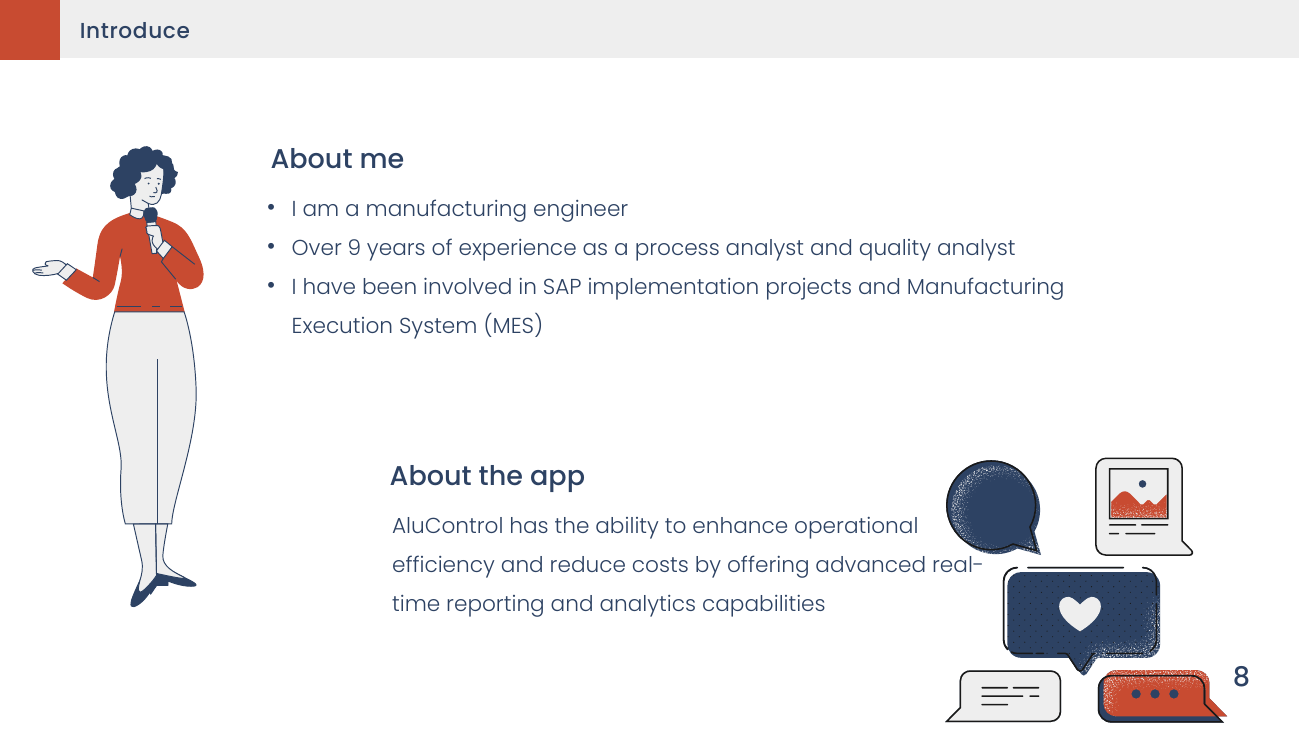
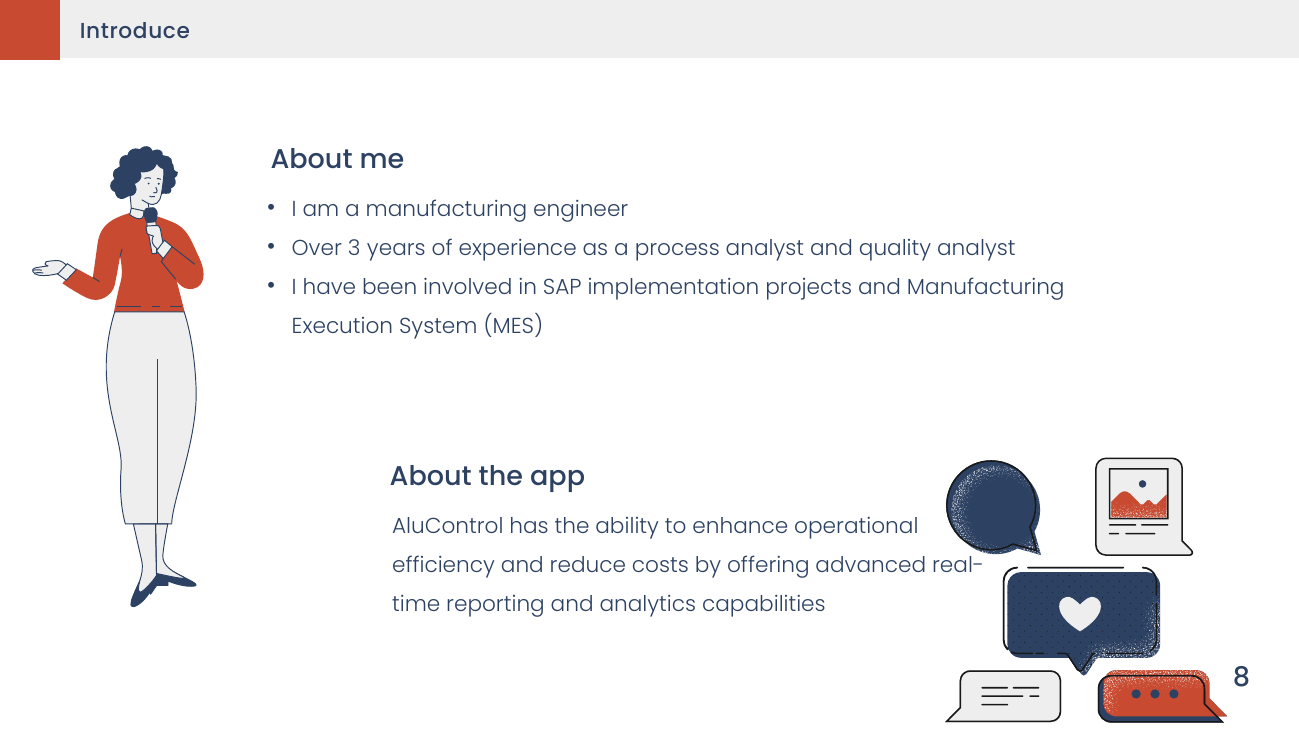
9: 9 -> 3 (354, 248)
